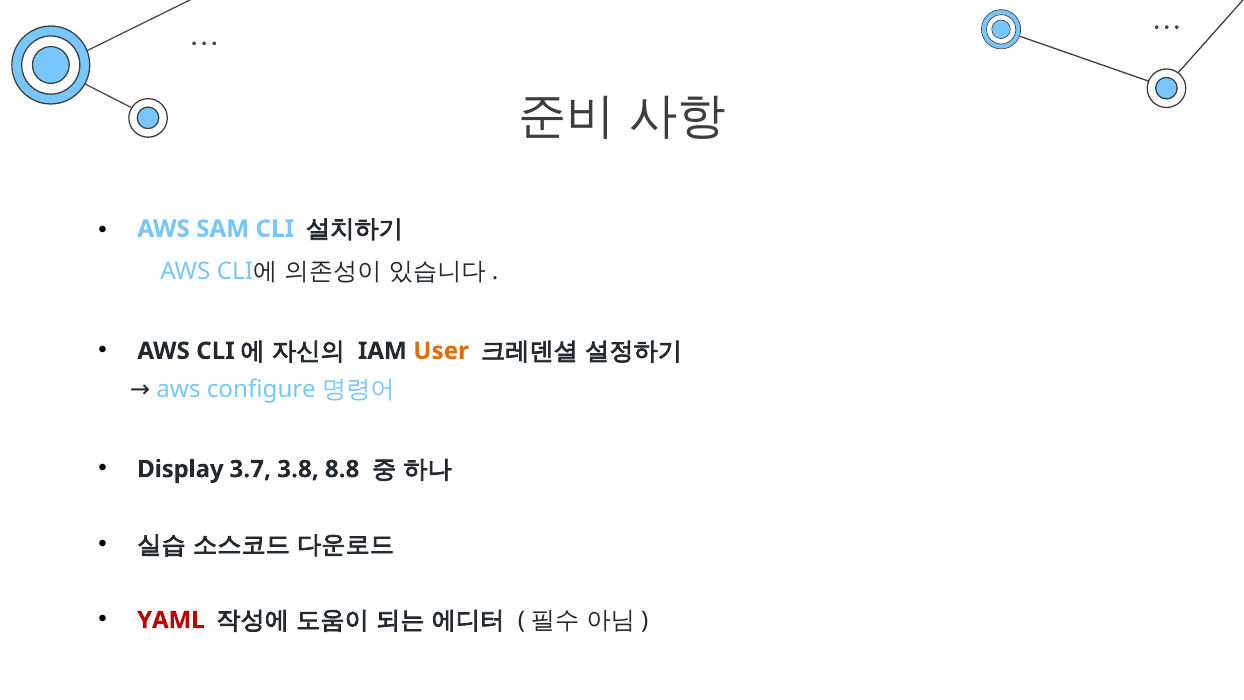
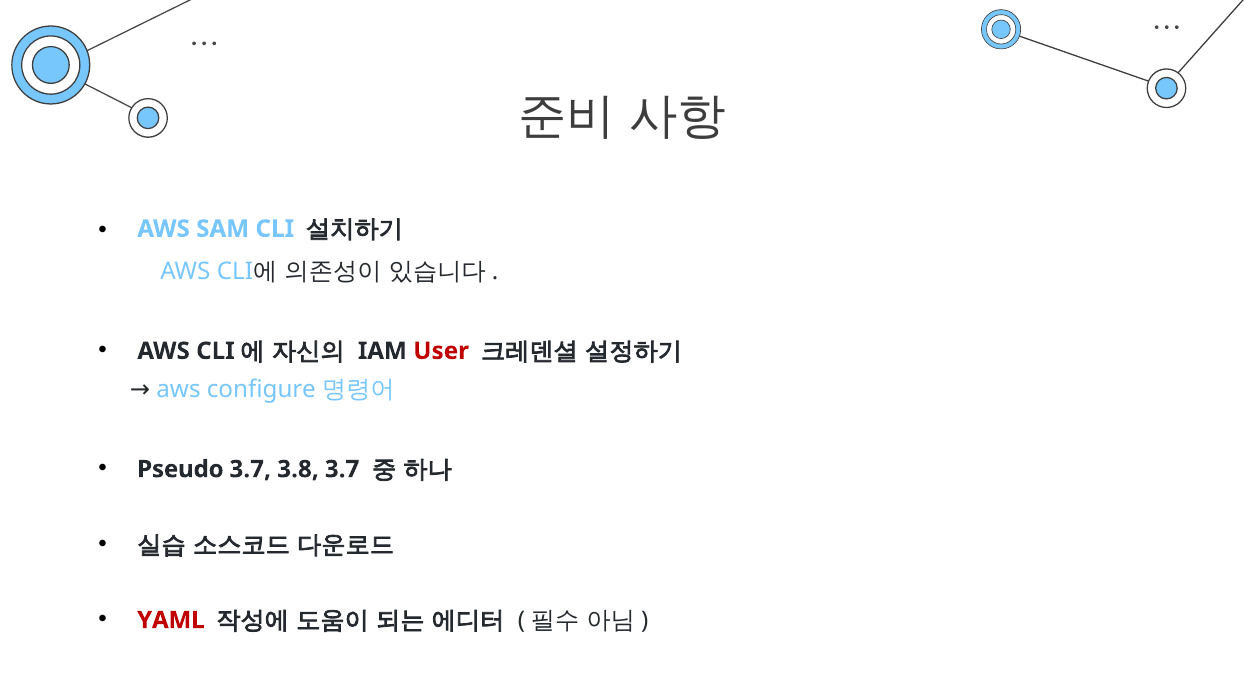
User colour: orange -> red (441, 351)
Display: Display -> Pseudo (180, 469)
3.8 8.8: 8.8 -> 3.7 (342, 469)
